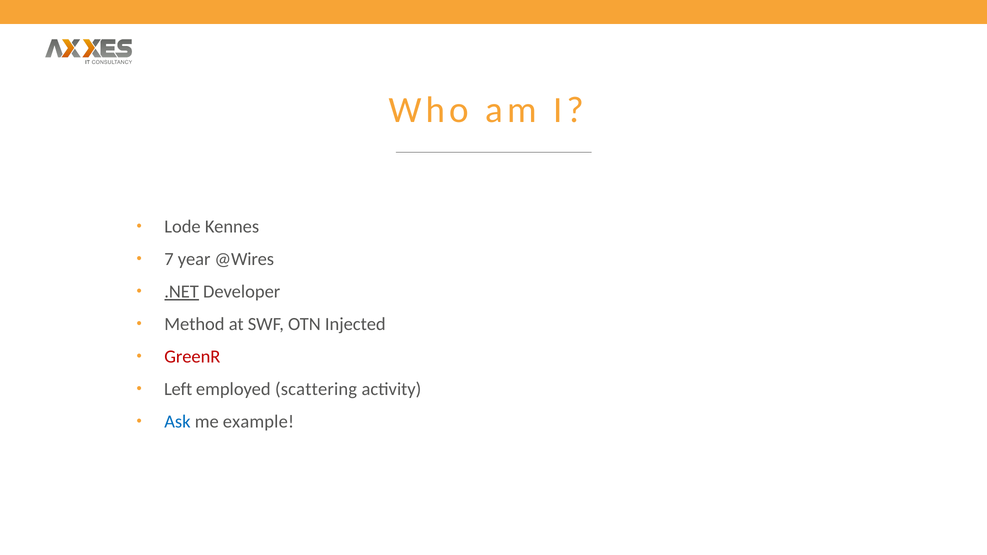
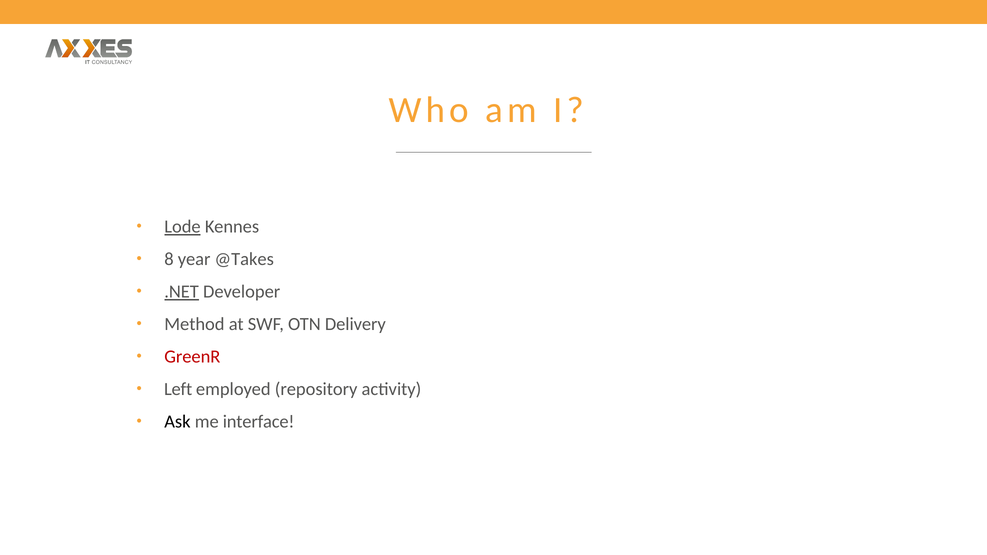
Lode underline: none -> present (183, 227)
7: 7 -> 8 (169, 259)
@Wires: @Wires -> @Takes (244, 259)
Injected: Injected -> Delivery (355, 324)
scattering: scattering -> repository (316, 389)
Ask colour: blue -> black (177, 422)
example: example -> interface (259, 422)
